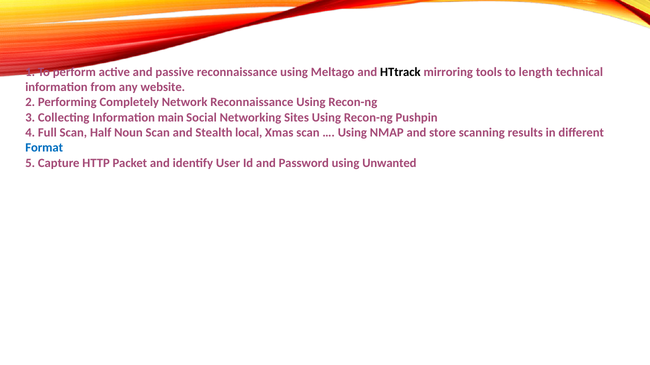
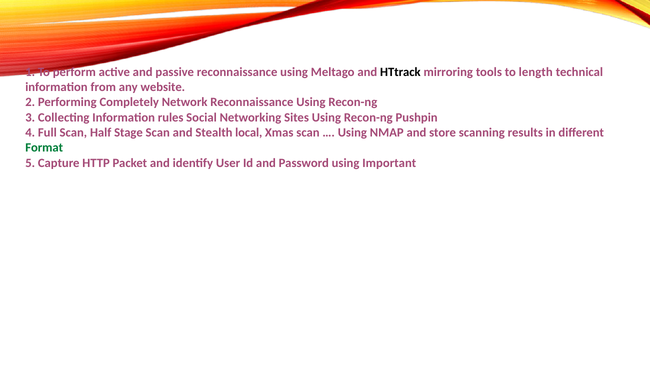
main: main -> rules (171, 118)
Noun: Noun -> Stage (128, 133)
Format colour: blue -> green (44, 148)
Unwanted: Unwanted -> Important (389, 163)
